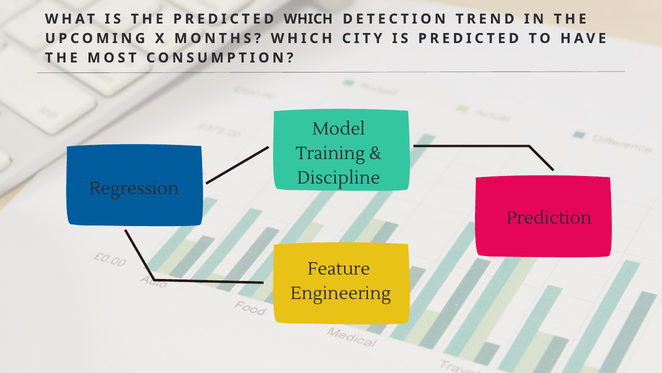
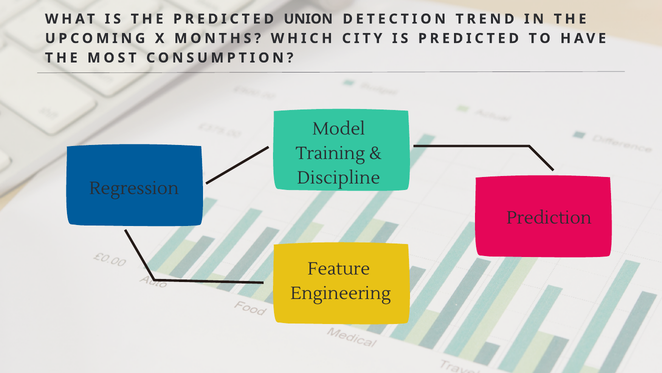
PREDICTED WHICH: WHICH -> UNION (308, 19)
